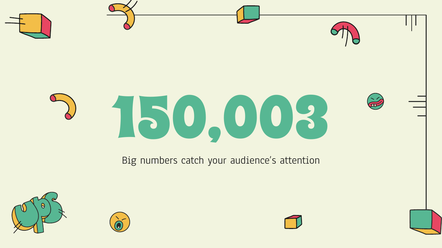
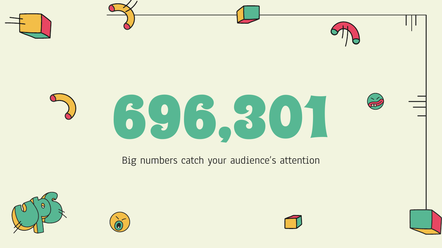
150,003: 150,003 -> 696,301 (221, 118)
